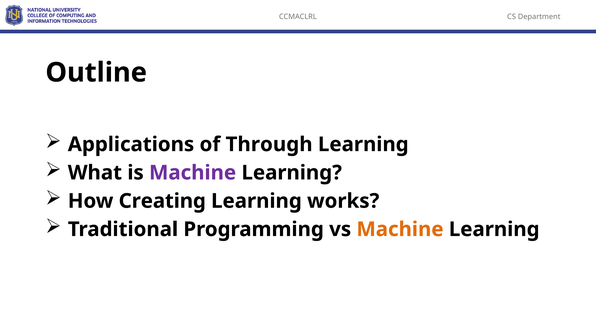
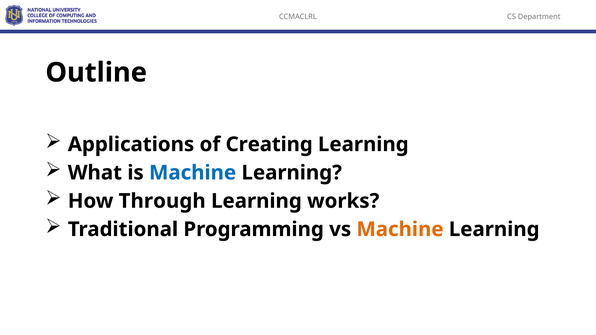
Through: Through -> Creating (269, 144)
Machine colour: purple -> blue (193, 173)
Creating: Creating -> Through (162, 201)
